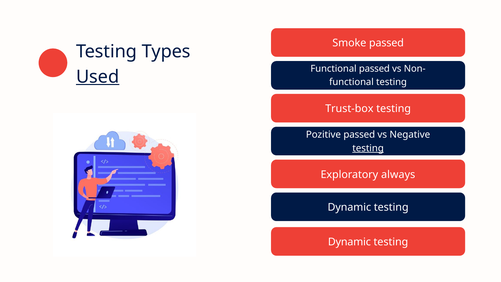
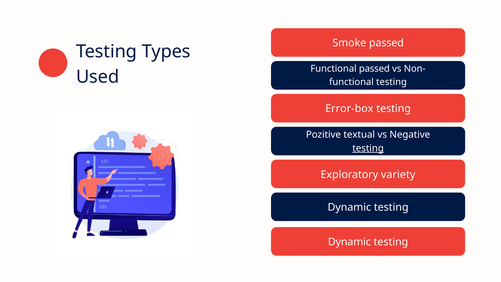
Used underline: present -> none (98, 77)
Trust-box: Trust-box -> Error-box (349, 109)
Pozitive passed: passed -> textual (359, 135)
always: always -> variety (398, 174)
